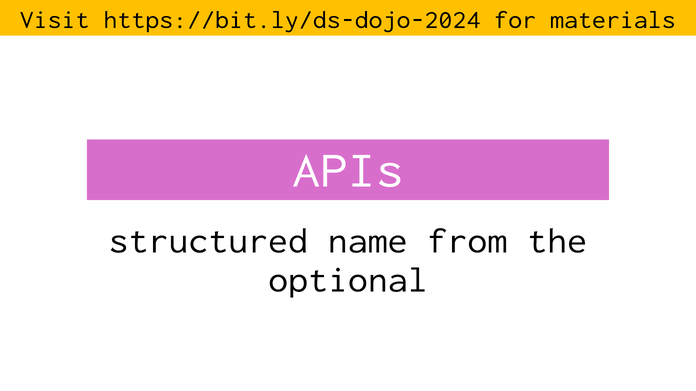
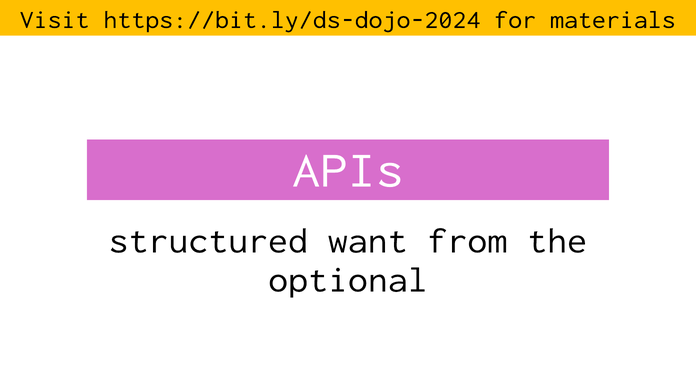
name: name -> want (368, 241)
